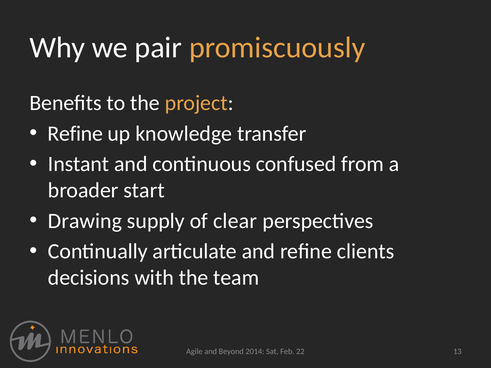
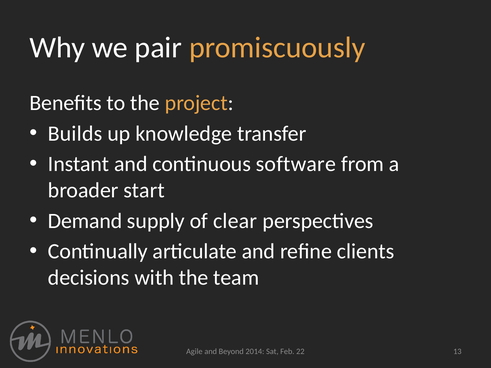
Refine: Refine -> Builds (75, 134)
confused: confused -> software (296, 164)
Drawing: Drawing -> Demand (85, 221)
